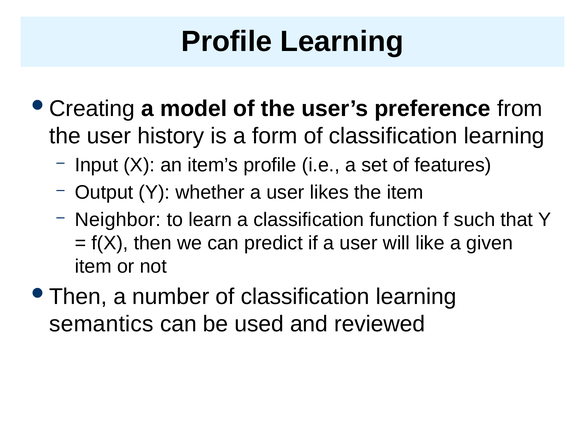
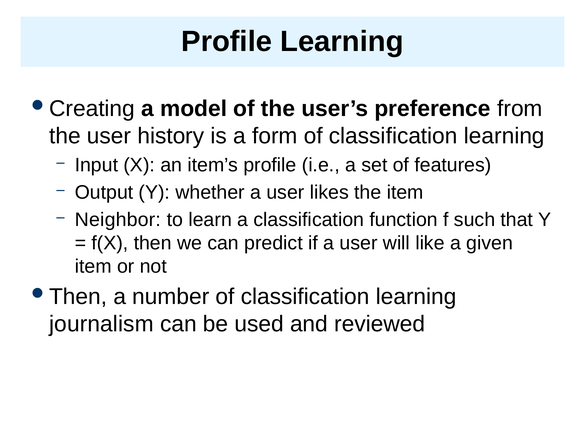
semantics: semantics -> journalism (101, 324)
